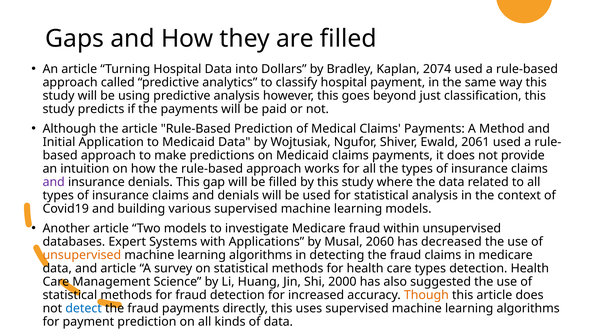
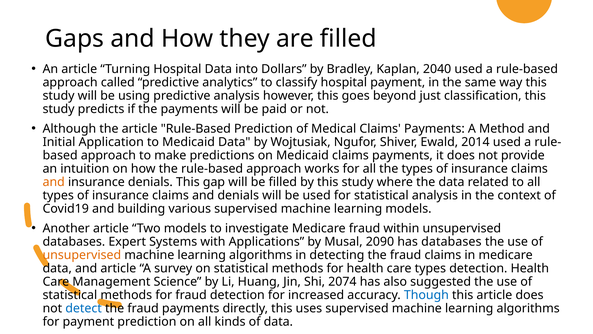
2074: 2074 -> 2040 (437, 69)
2061: 2061 -> 2014 (475, 142)
and colour: purple -> orange (54, 182)
2060: 2060 -> 2090 (380, 241)
has decreased: decreased -> databases (451, 241)
2000: 2000 -> 2074 (342, 281)
Though colour: orange -> blue (426, 295)
